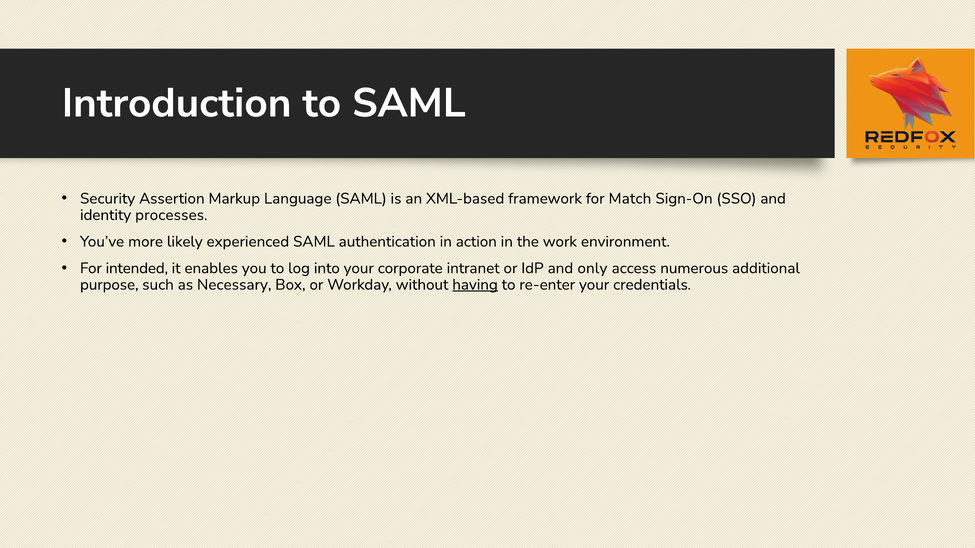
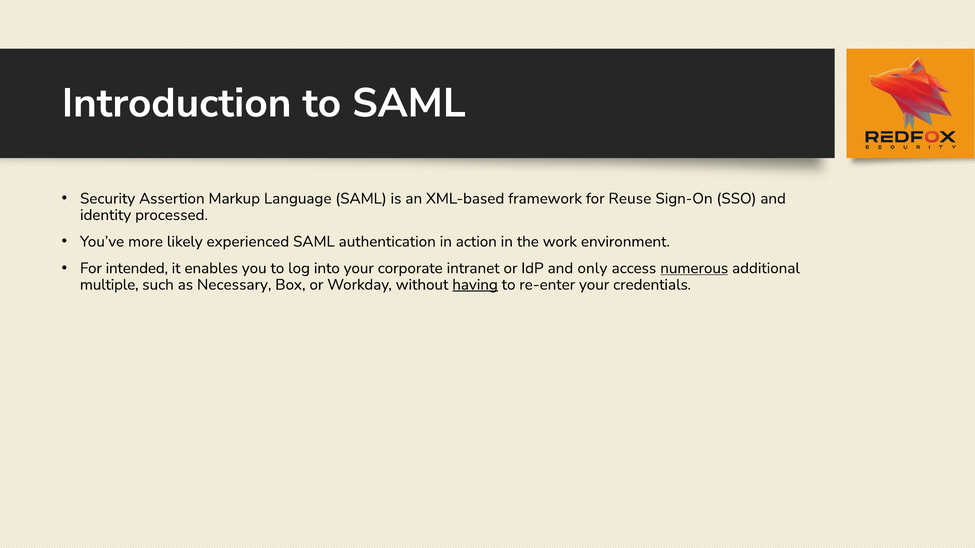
Match: Match -> Reuse (630, 199)
processes: processes -> processed (171, 215)
numerous underline: none -> present (694, 268)
purpose: purpose -> multiple (109, 285)
